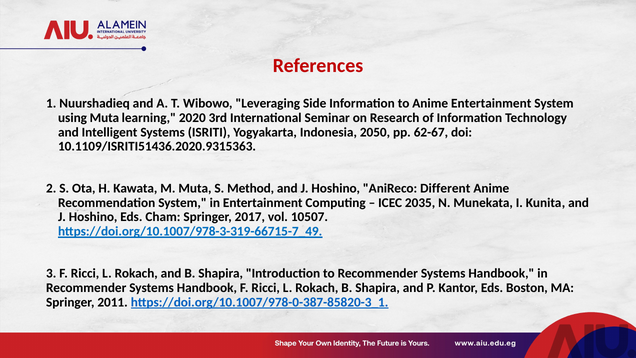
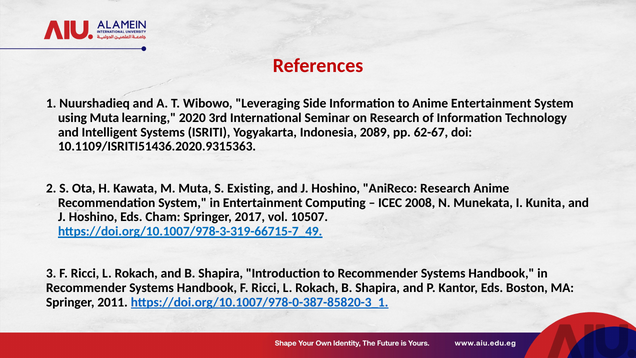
2050: 2050 -> 2089 (375, 132)
Method: Method -> Existing (251, 188)
AniReco Different: Different -> Research (445, 188)
2035: 2035 -> 2008 (420, 203)
